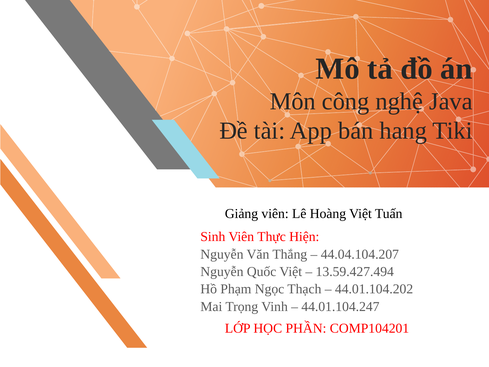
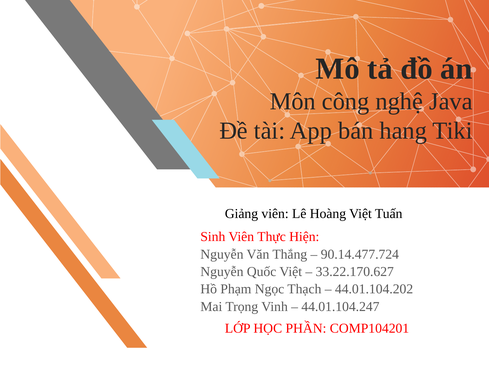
44.04.104.207: 44.04.104.207 -> 90.14.477.724 (360, 254)
13.59.427.494: 13.59.427.494 -> 33.22.170.627 (355, 271)
